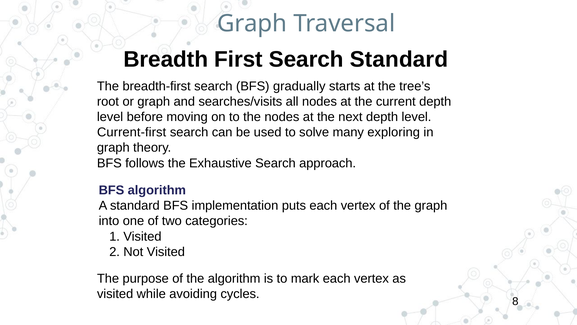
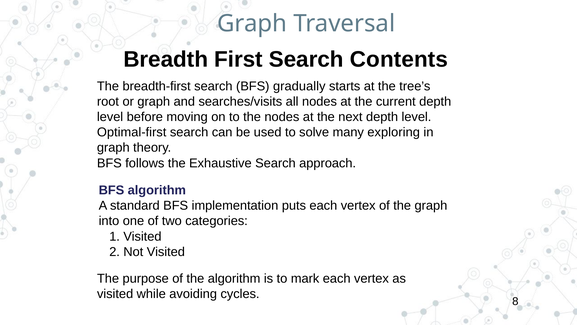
Search Standard: Standard -> Contents (399, 59)
Current-first: Current-first -> Optimal-first (132, 132)
